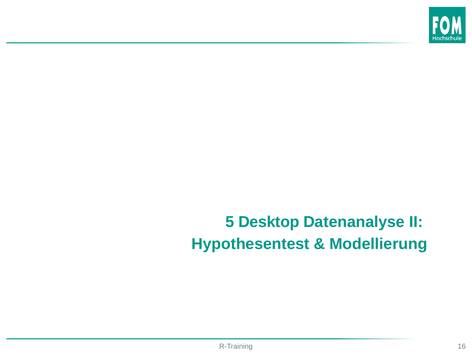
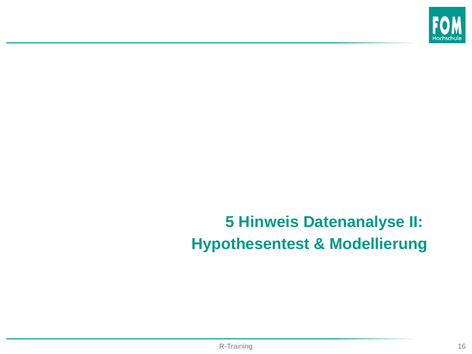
Desktop: Desktop -> Hinweis (269, 222)
